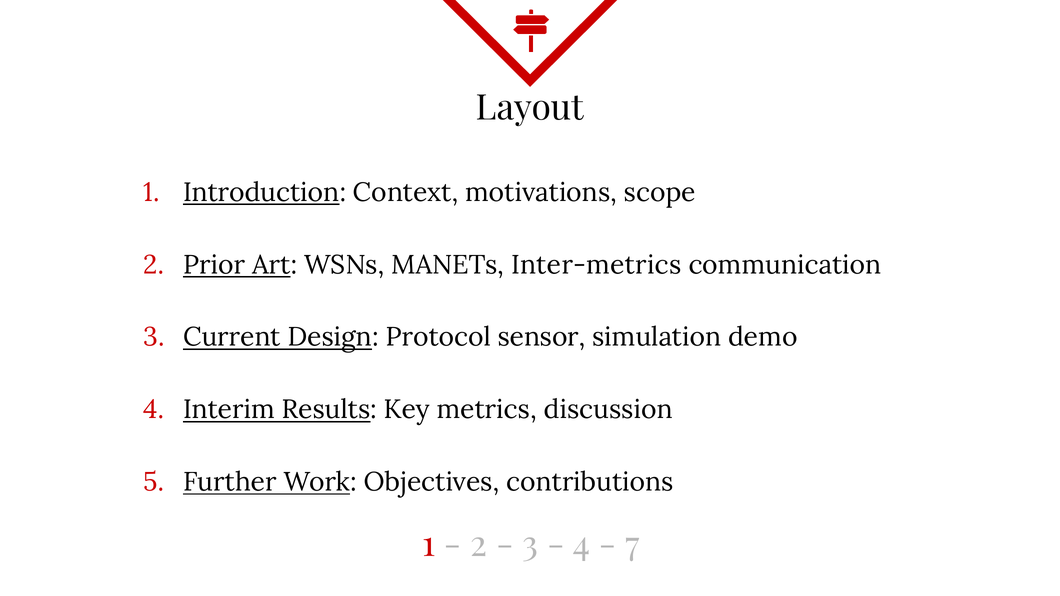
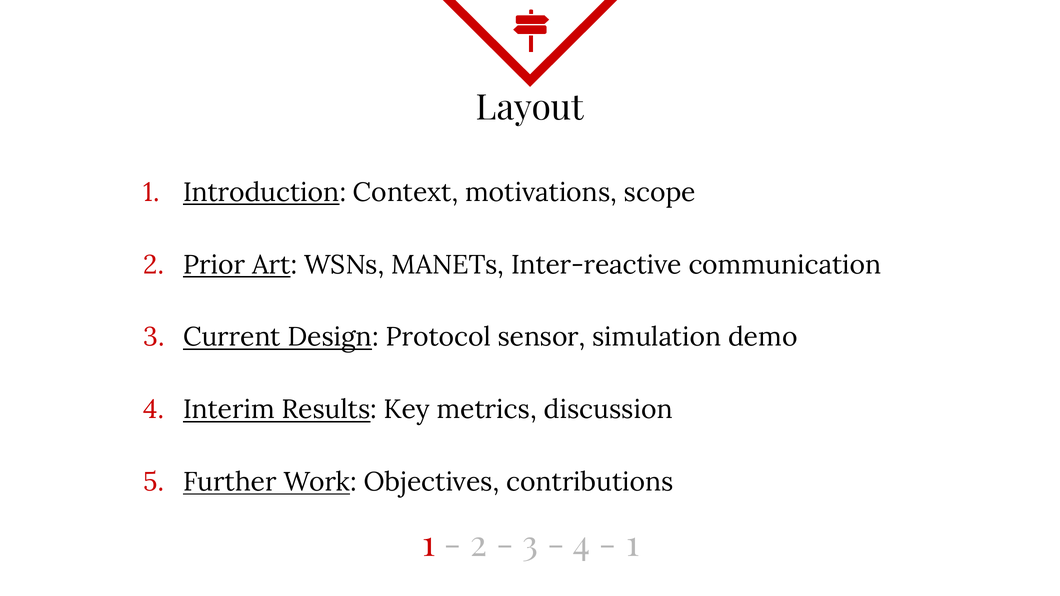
Inter-metrics: Inter-metrics -> Inter-reactive (596, 265)
7: 7 -> 1 (633, 545)
